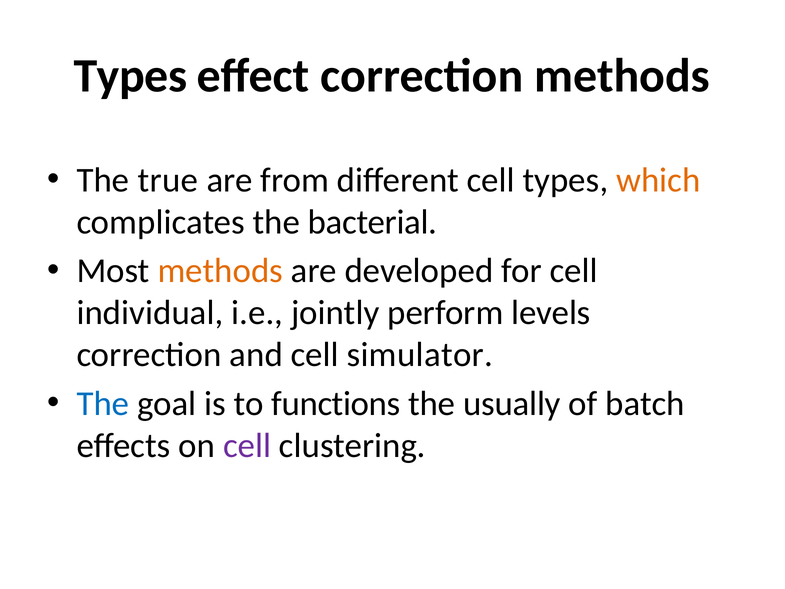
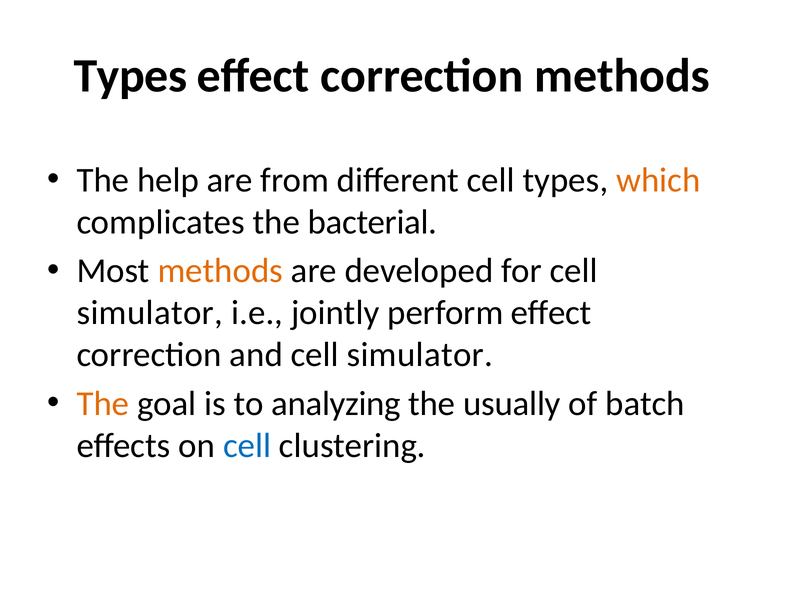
true: true -> help (168, 180)
individual: individual -> simulator (150, 313)
perform levels: levels -> effect (551, 313)
The colour: blue -> orange (103, 404)
functions: functions -> analyzing (336, 404)
cell colour: purple -> blue (247, 445)
